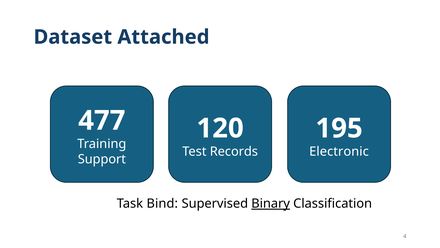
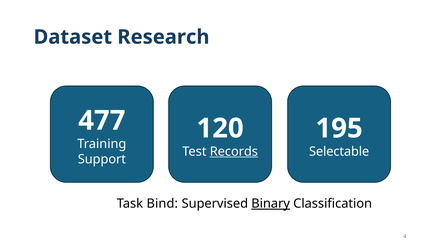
Attached: Attached -> Research (163, 37)
Records underline: none -> present (234, 151)
Electronic: Electronic -> Selectable (339, 151)
